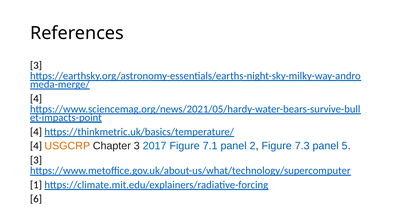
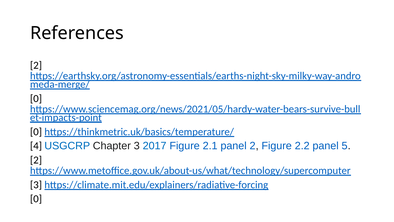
3: 3 -> 2 (36, 65)
4: 4 -> 0 (36, 98)
4: 4 -> 0 (36, 132)
USGCRP colour: orange -> blue (67, 146)
7.1: 7.1 -> 2.1 (210, 146)
7.3: 7.3 -> 2.2 (302, 146)
3: 3 -> 2 (36, 160)
1: 1 -> 3 (36, 185)
6: 6 -> 0 (36, 199)
